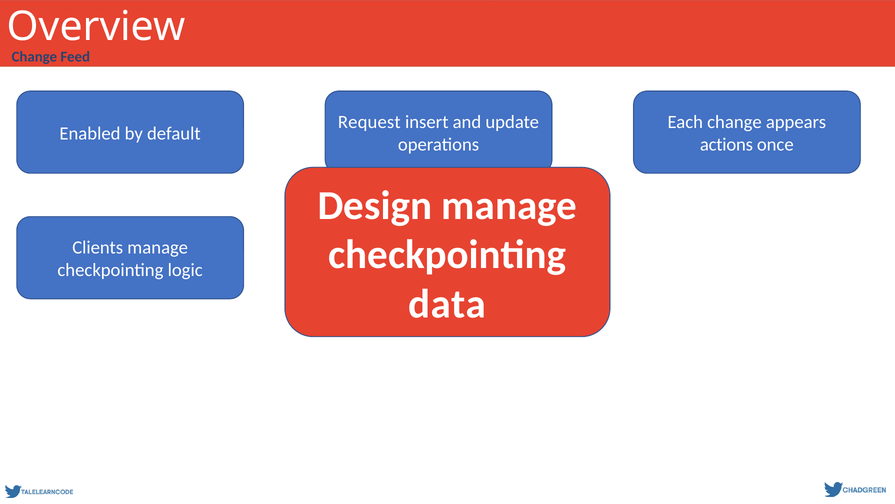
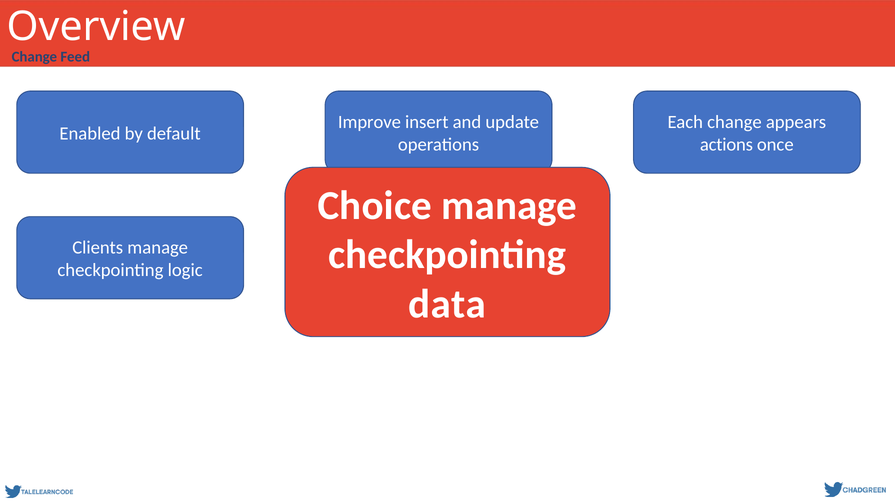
Request: Request -> Improve (369, 122)
Design: Design -> Choice (375, 205)
